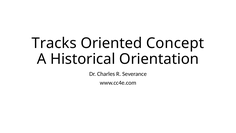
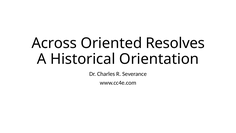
Tracks: Tracks -> Across (54, 43)
Concept: Concept -> Resolves (175, 43)
